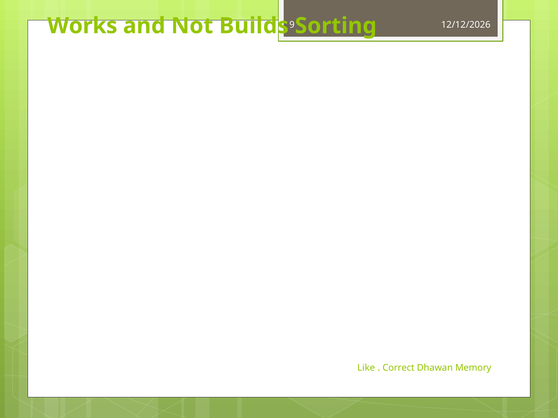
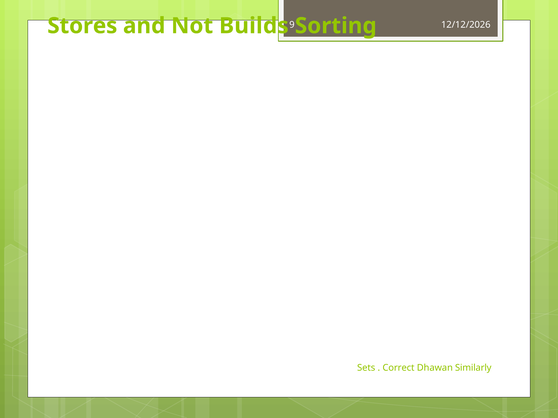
Works: Works -> Stores (82, 26)
Like: Like -> Sets (366, 368)
Memory: Memory -> Similarly (473, 368)
